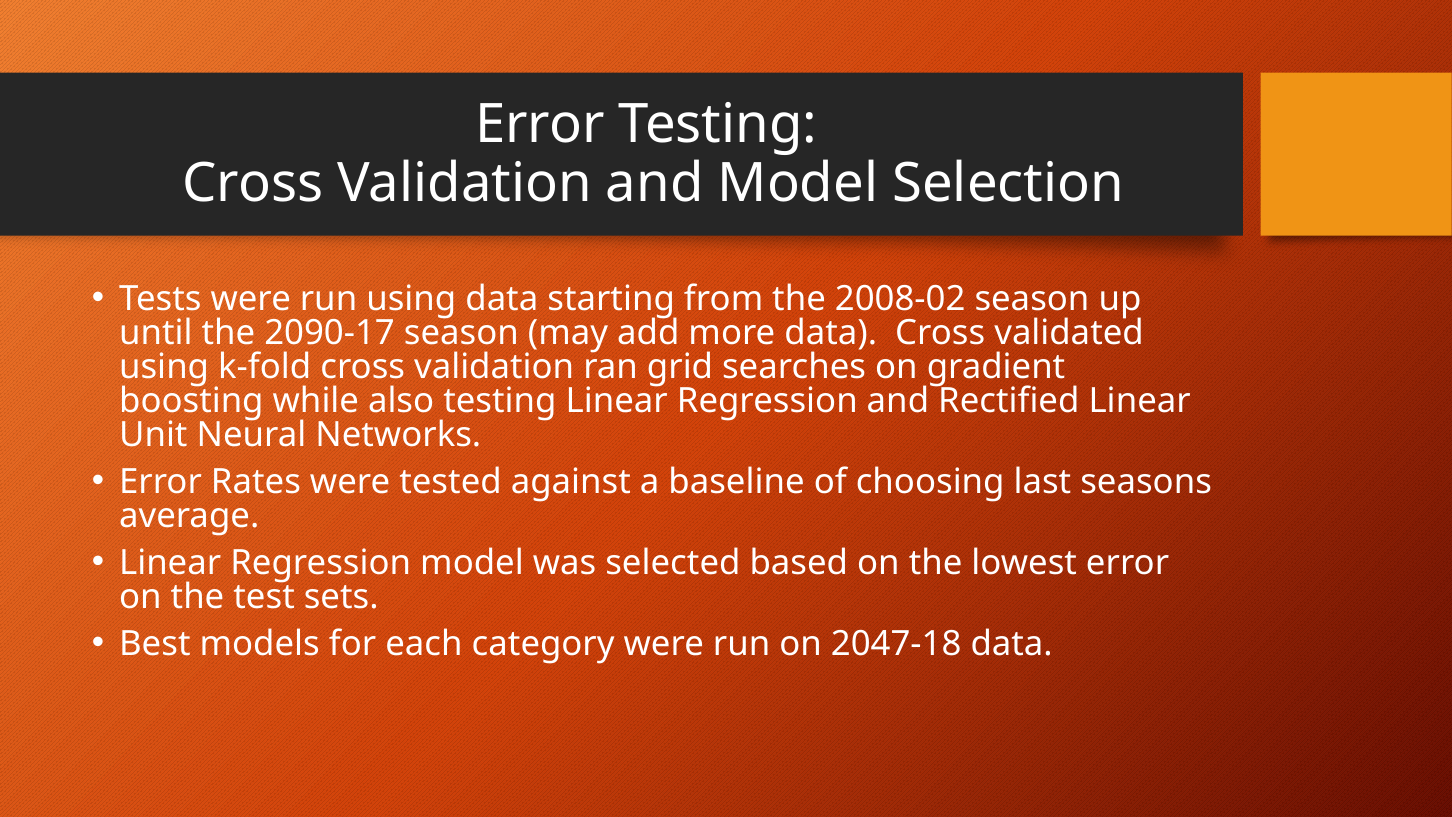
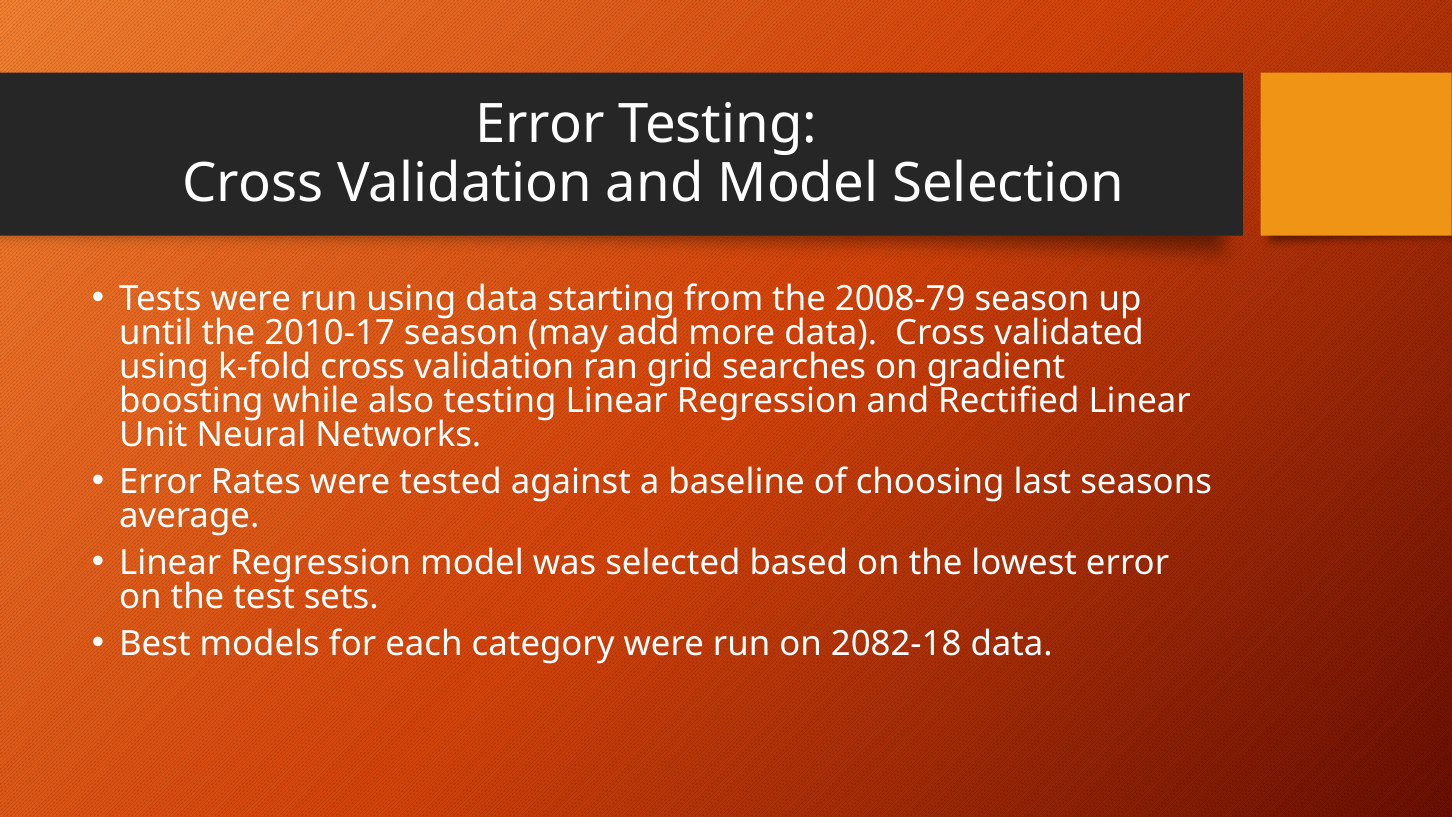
2008-02: 2008-02 -> 2008-79 (900, 299)
2090-17: 2090-17 -> 2010-17 (330, 333)
2047-18: 2047-18 -> 2082-18 (896, 644)
